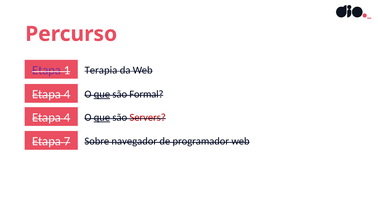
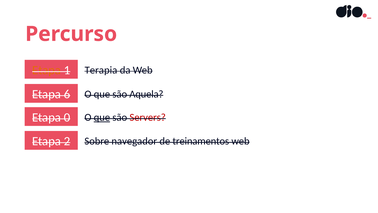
Etapa colour: purple -> orange (47, 70)
4: 4 -> 6 (67, 94)
que underline: present -> none (102, 94)
Formal: Formal -> Aquela (146, 94)
4: 4 -> 0 (67, 117)
7: 7 -> 2 (67, 141)
programador: programador -> treinamentos (201, 141)
